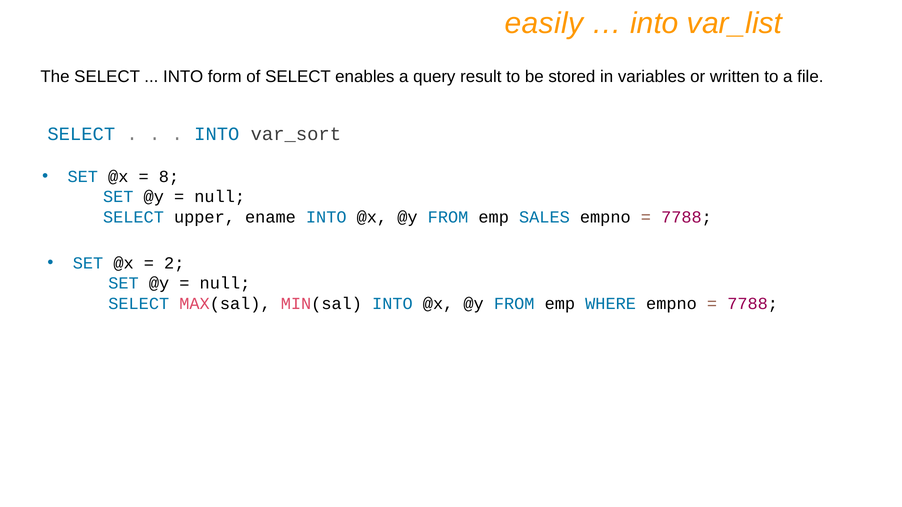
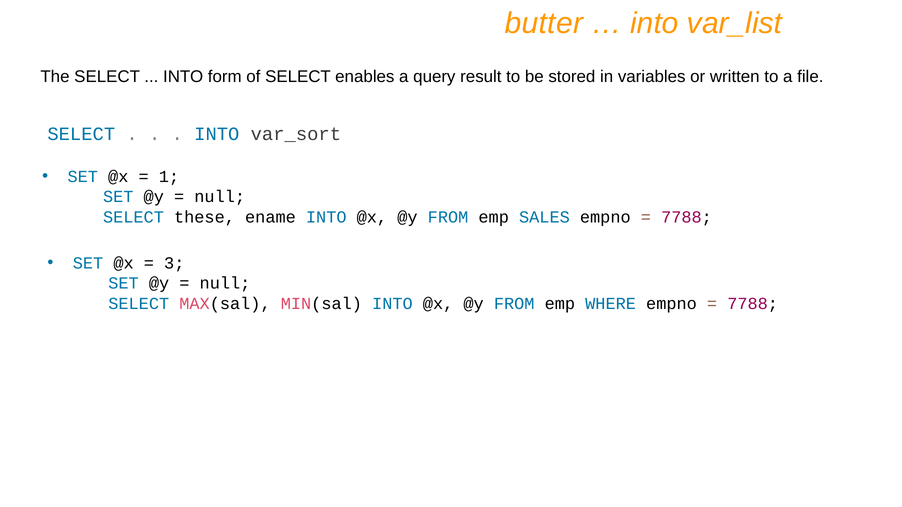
easily: easily -> butter (544, 23)
8: 8 -> 1 (169, 177)
upper: upper -> these (204, 217)
2: 2 -> 3 (174, 263)
